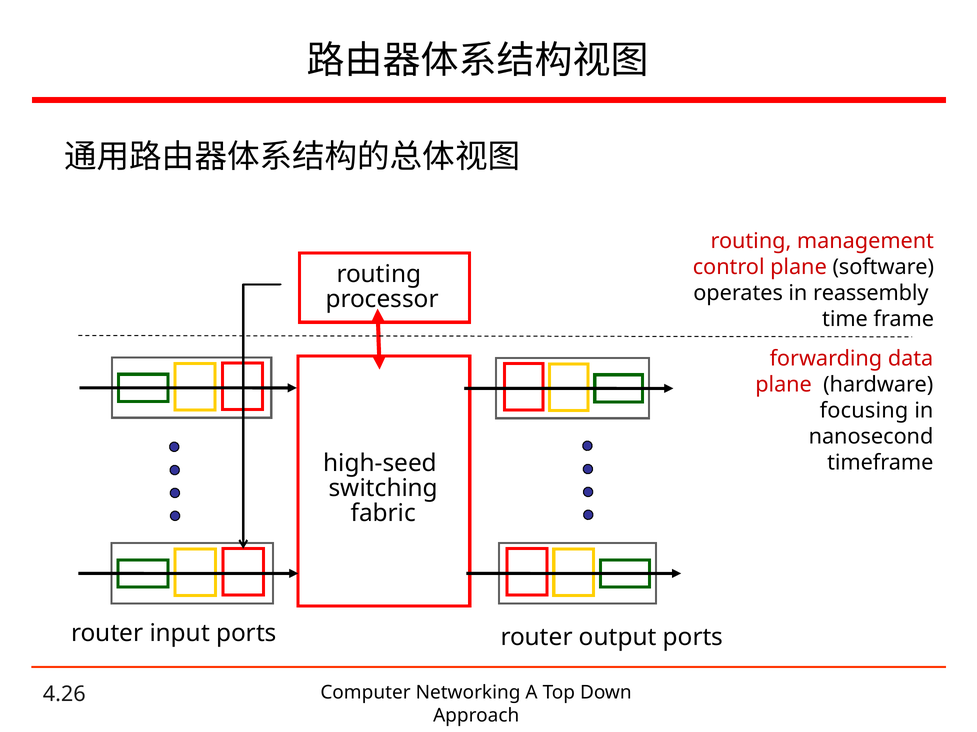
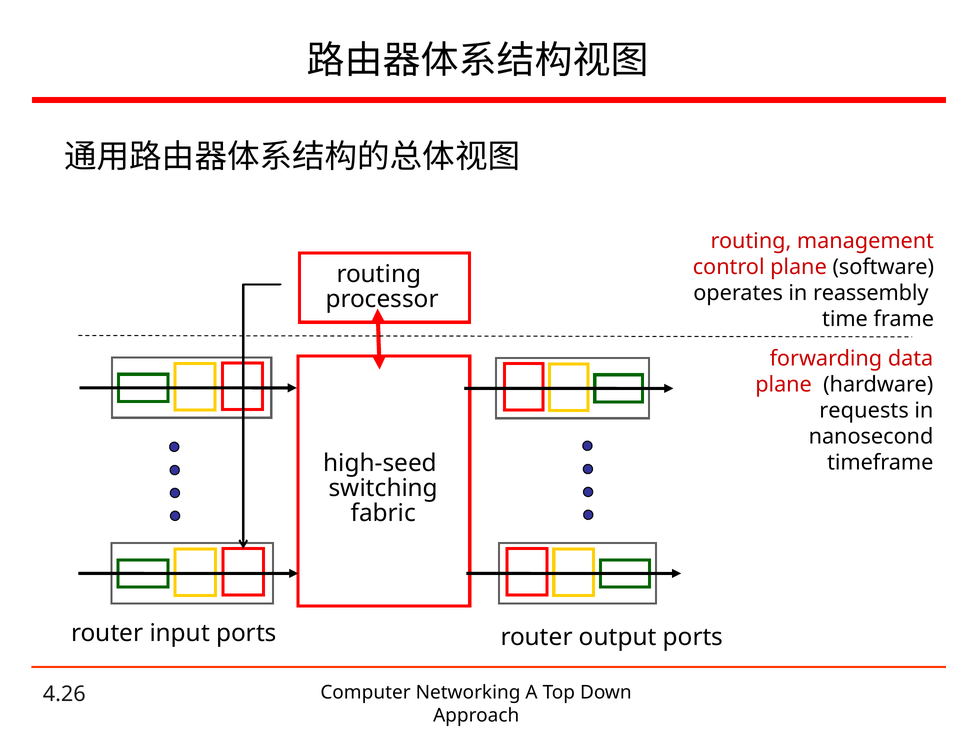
focusing: focusing -> requests (864, 411)
